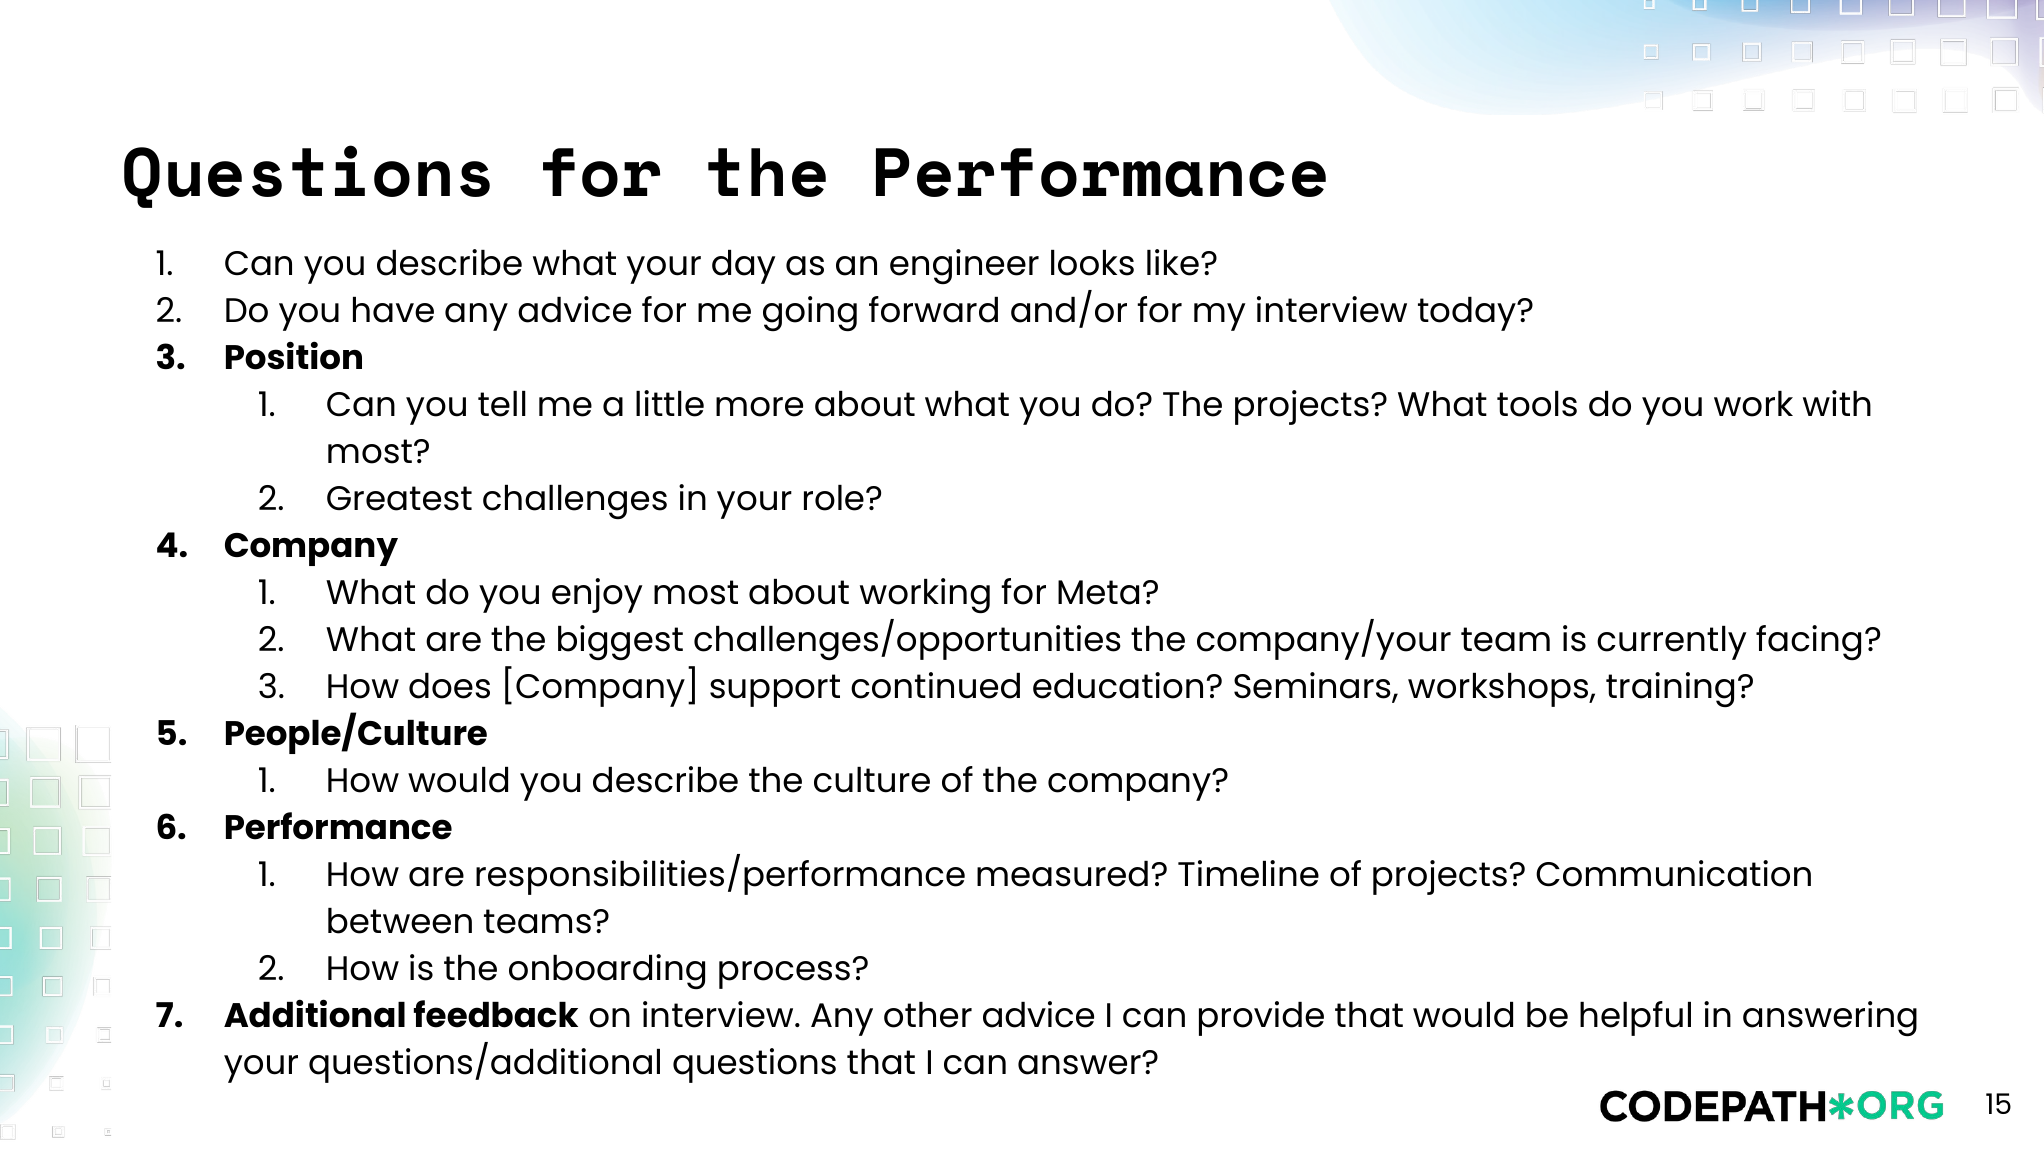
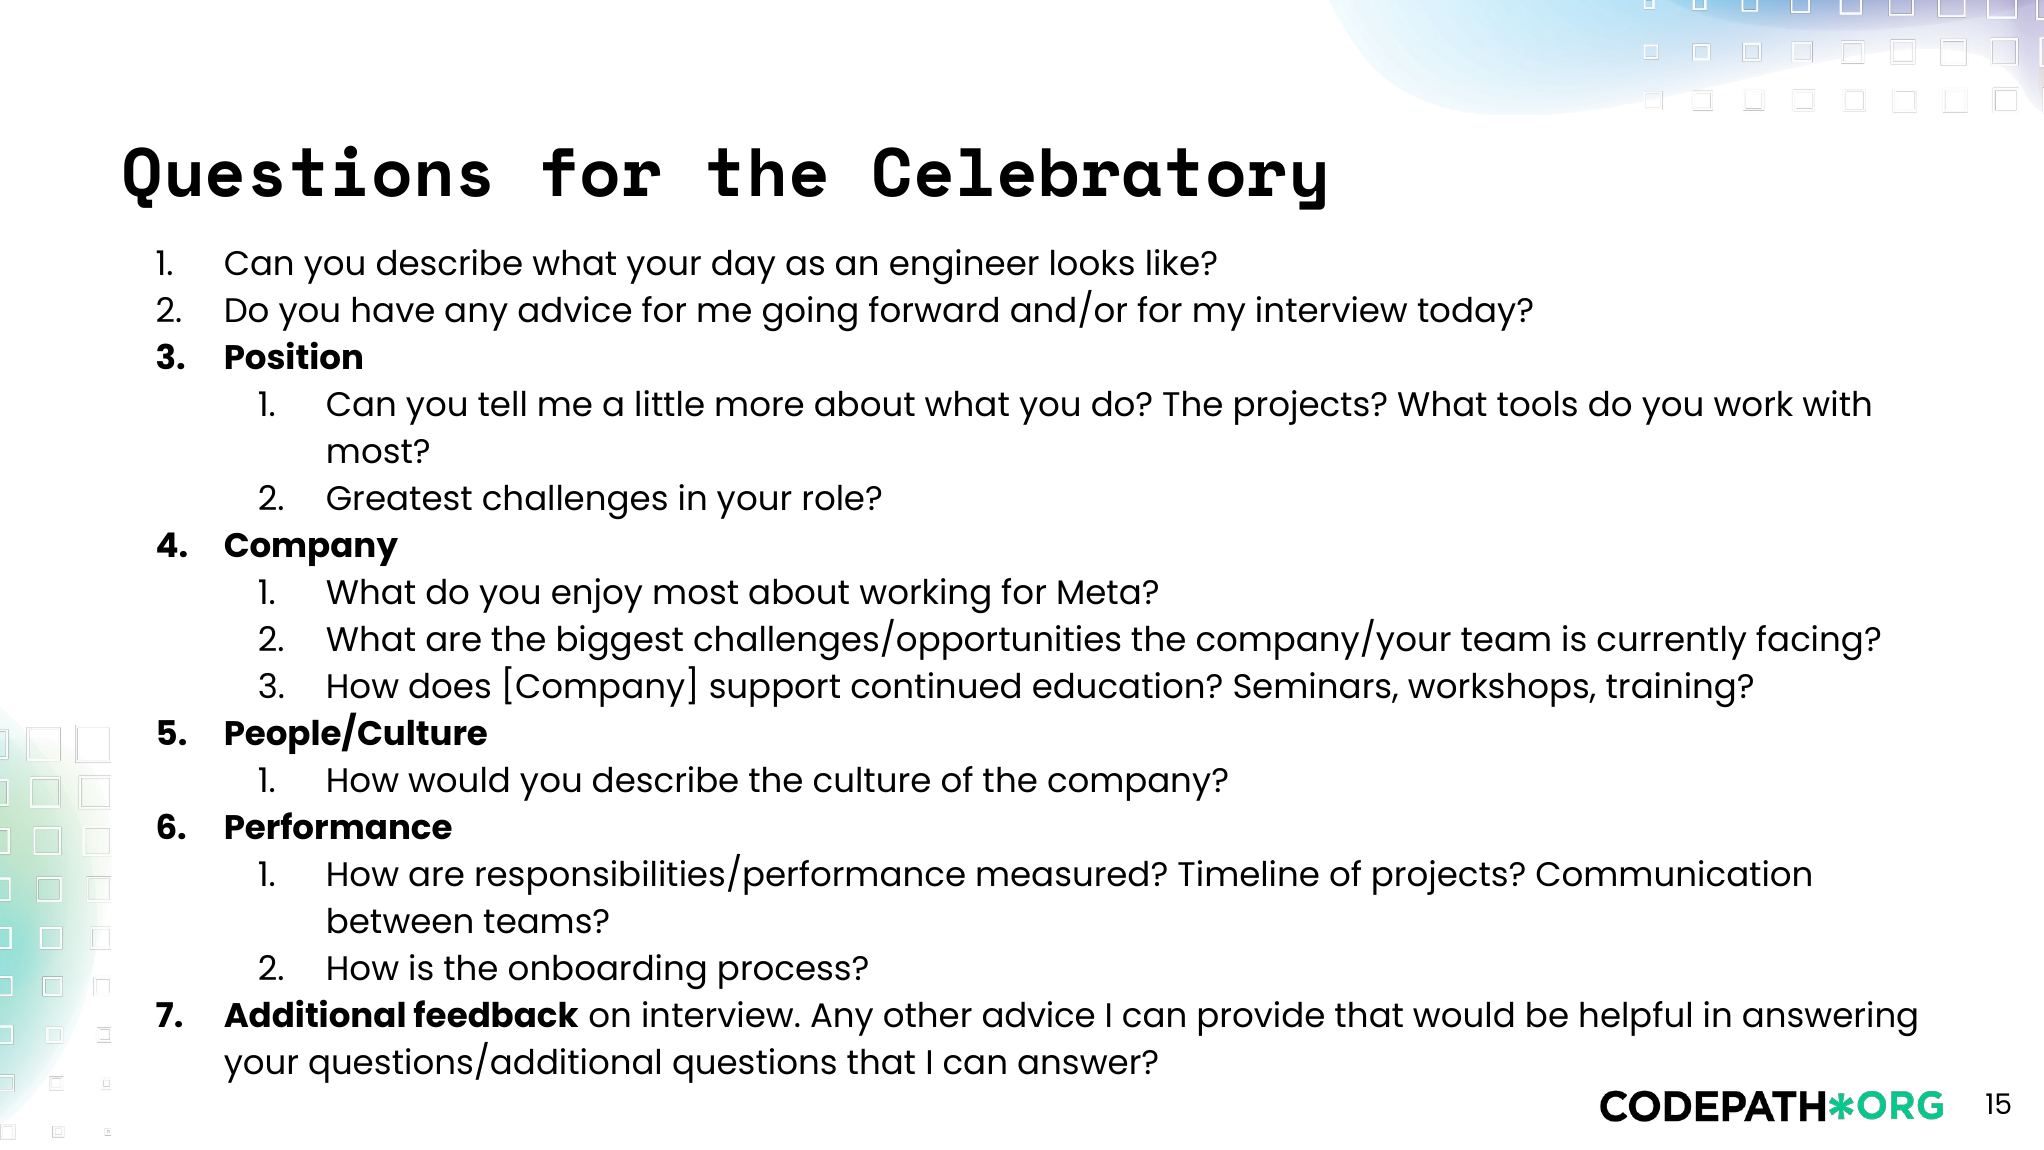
the Performance: Performance -> Celebratory (1101, 174)
